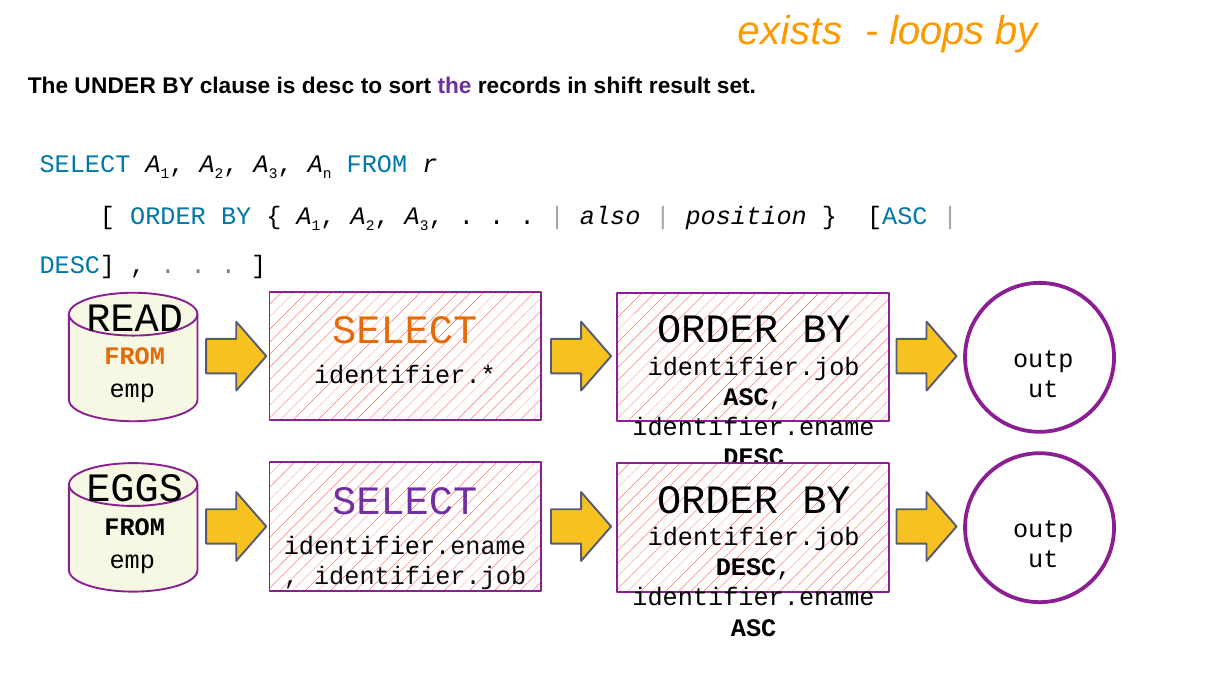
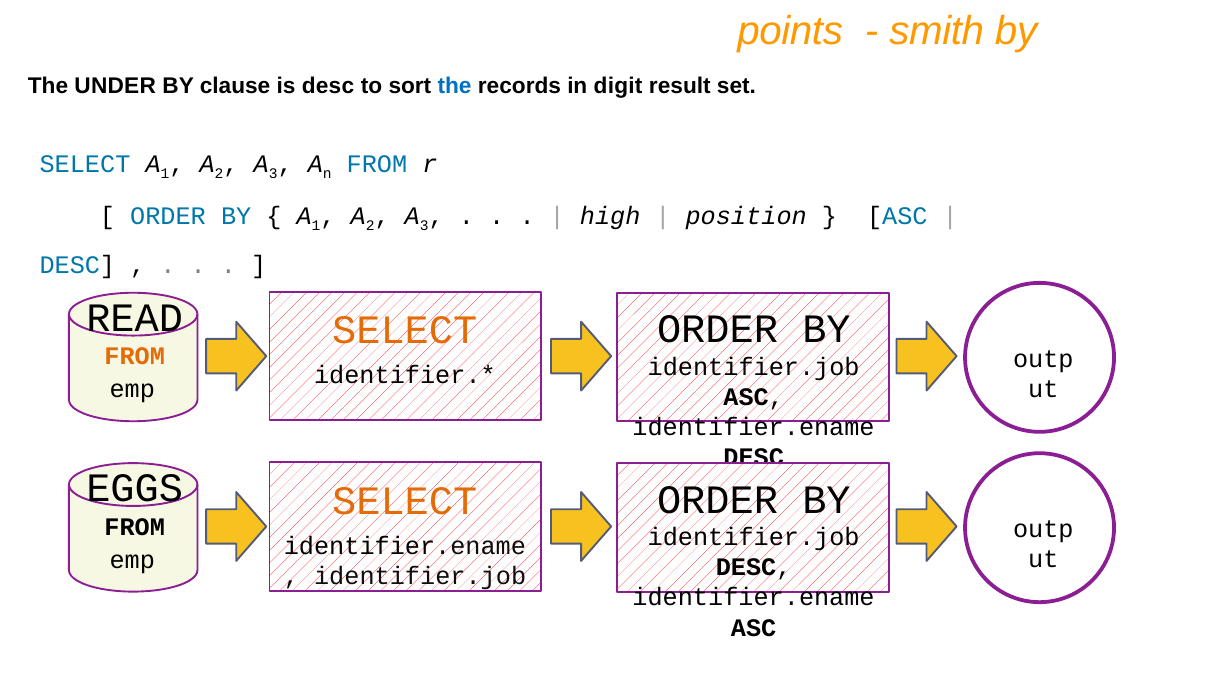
exists: exists -> points (790, 31)
loops: loops -> smith (937, 31)
the colour: purple -> blue (455, 86)
shift: shift -> digit (618, 86)
also: also -> high (610, 216)
SELECT colour: purple -> orange (405, 501)
